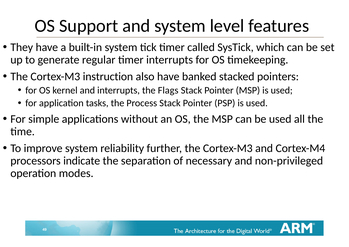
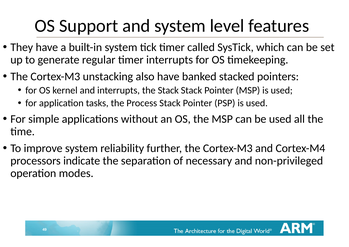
instruction: instruction -> unstacking (108, 76)
the Flags: Flags -> Stack (168, 90)
